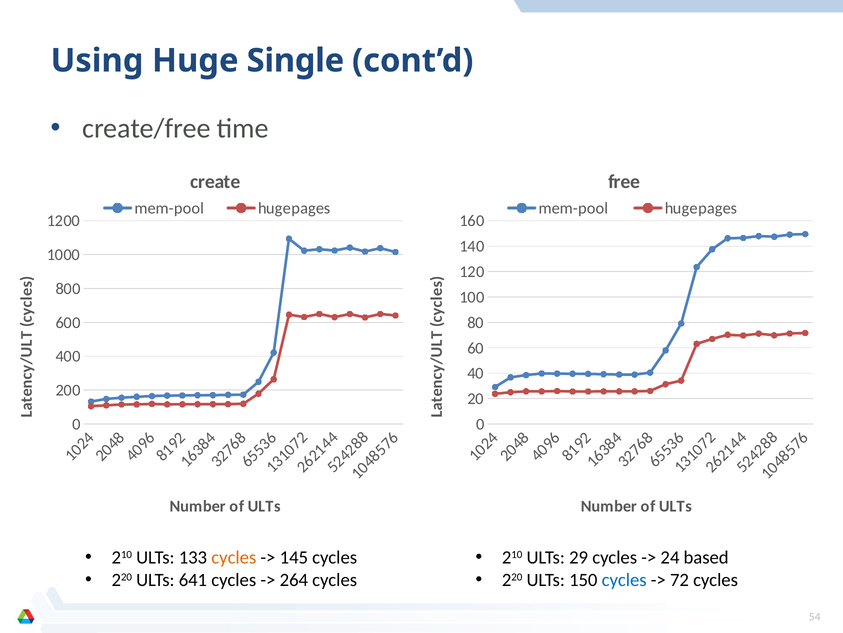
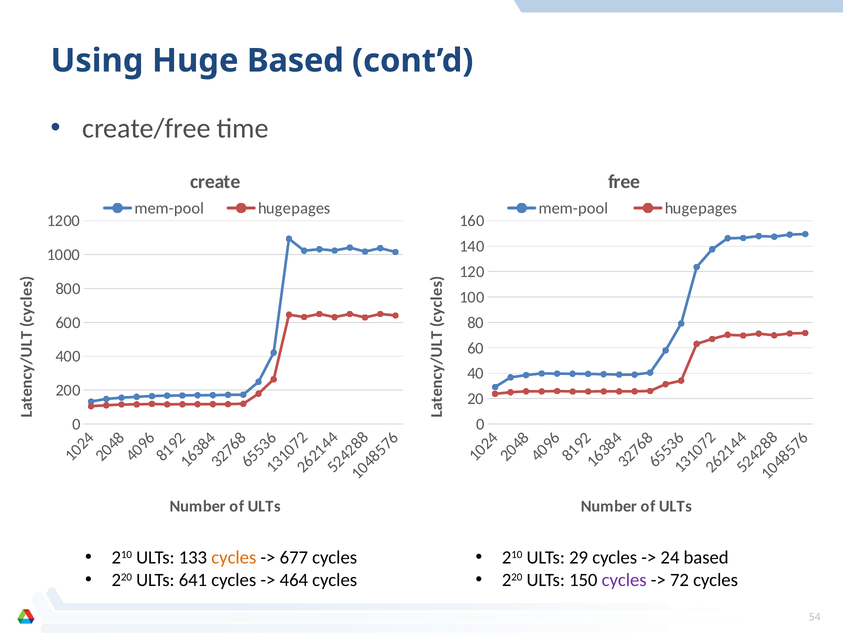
Huge Single: Single -> Based (295, 61)
145: 145 -> 677 (294, 557)
264: 264 -> 464 (294, 579)
cycles colour: blue -> purple (624, 579)
